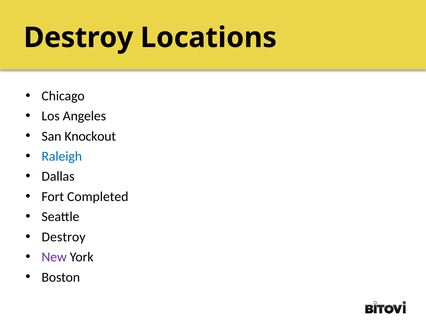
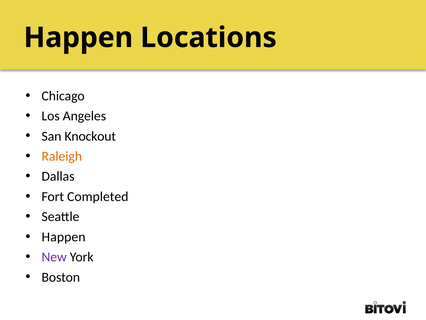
Destroy: Destroy -> Happen (78, 38)
Raleigh colour: blue -> orange (62, 156)
Destroy: Destroy -> Happen (64, 237)
